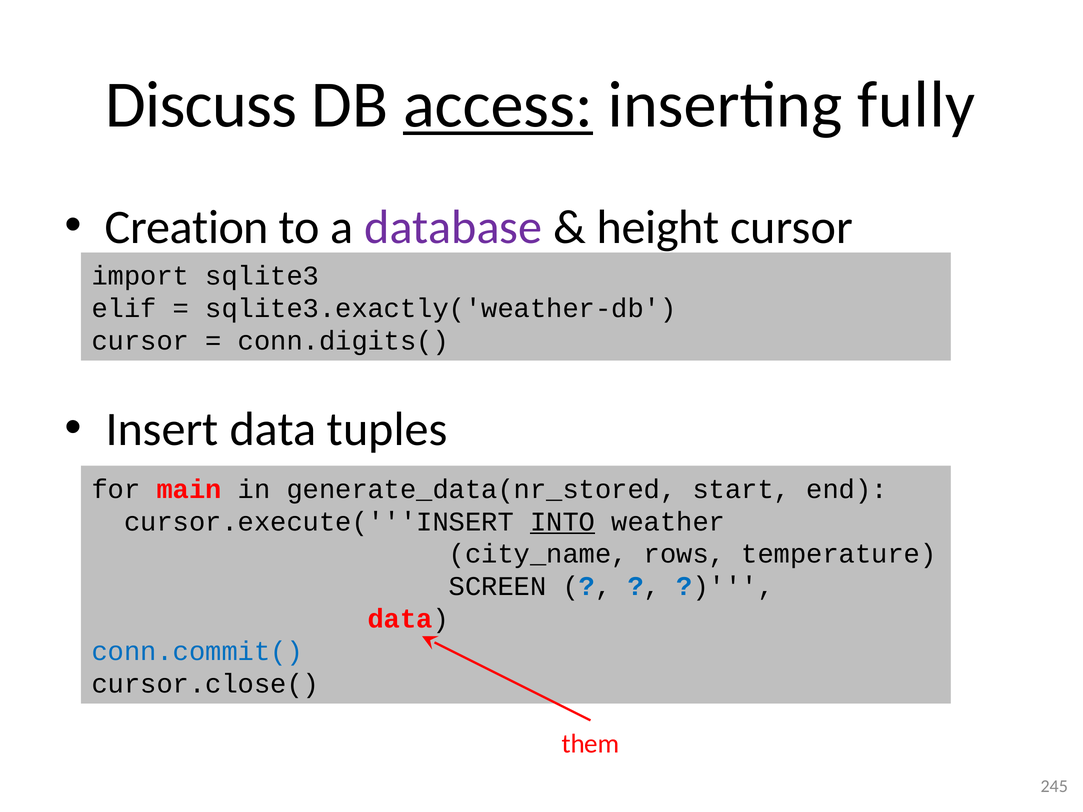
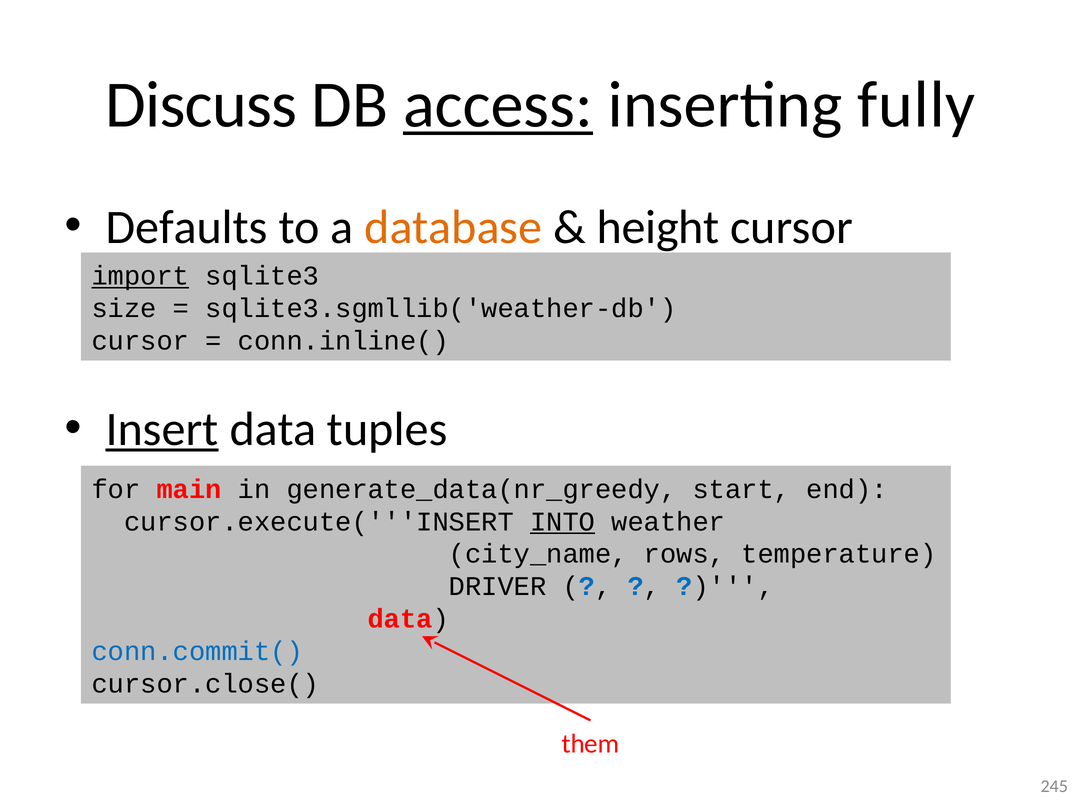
Creation: Creation -> Defaults (187, 227)
database colour: purple -> orange (453, 227)
import underline: none -> present (140, 276)
elif: elif -> size (124, 309)
sqlite3.exactly('weather-db: sqlite3.exactly('weather-db -> sqlite3.sgmllib('weather-db (441, 309)
conn.digits(: conn.digits( -> conn.inline( (343, 341)
Insert underline: none -> present (162, 429)
generate_data(nr_stored: generate_data(nr_stored -> generate_data(nr_greedy (481, 489)
SCREEN: SCREEN -> DRIVER (498, 587)
